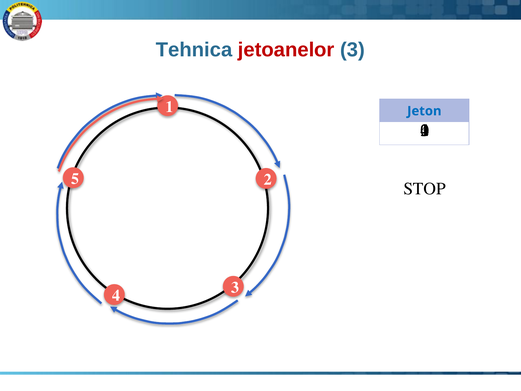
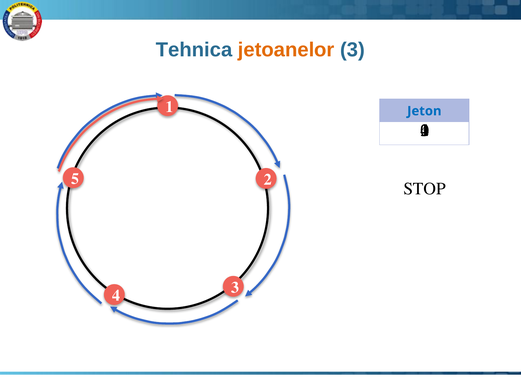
jetoanelor colour: red -> orange (286, 50)
